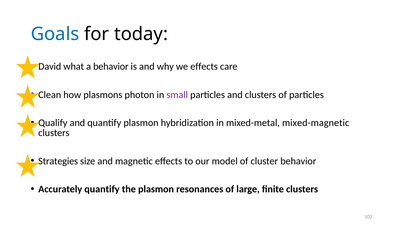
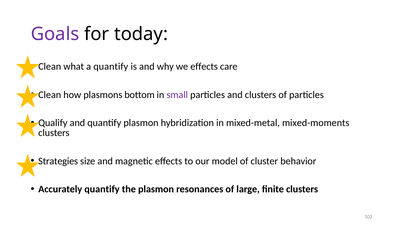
Goals colour: blue -> purple (55, 34)
David: David -> Clean (50, 66)
a behavior: behavior -> quantify (111, 66)
photon: photon -> bottom (140, 95)
mixed-magnetic: mixed-magnetic -> mixed-moments (316, 123)
